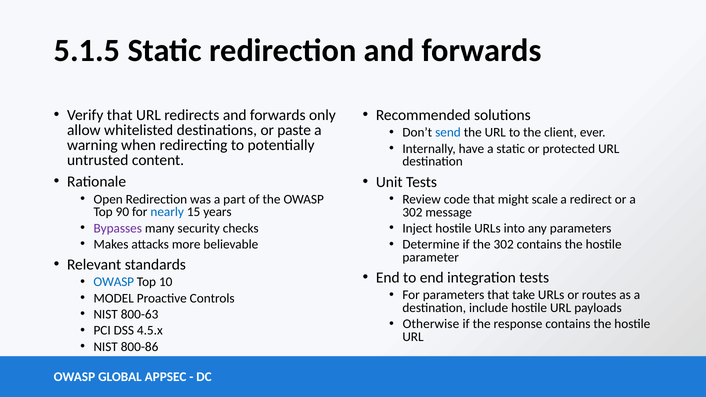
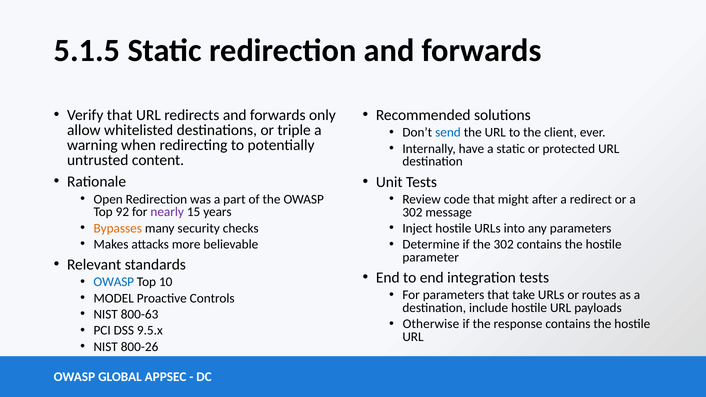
paste: paste -> triple (294, 130)
scale: scale -> after (545, 199)
90: 90 -> 92 (122, 212)
nearly colour: blue -> purple (167, 212)
Bypasses colour: purple -> orange (118, 228)
4.5.x: 4.5.x -> 9.5.x (150, 331)
800-86: 800-86 -> 800-26 (140, 347)
